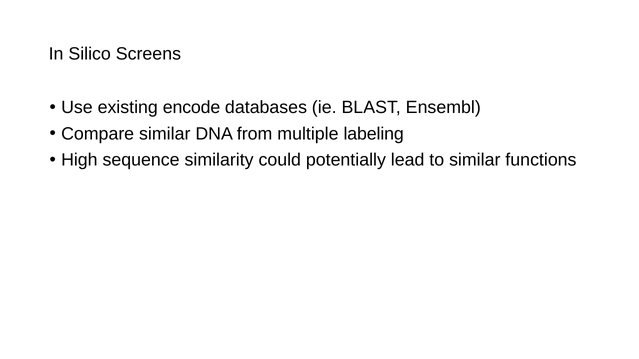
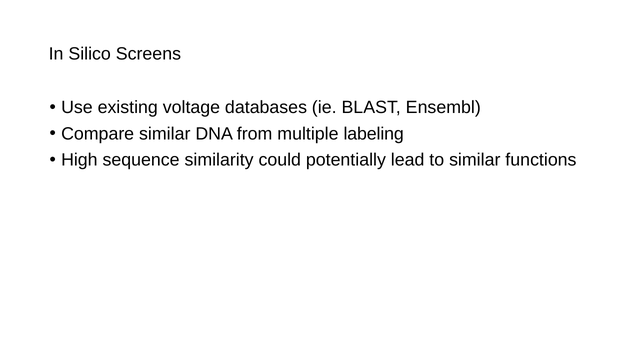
encode: encode -> voltage (191, 108)
